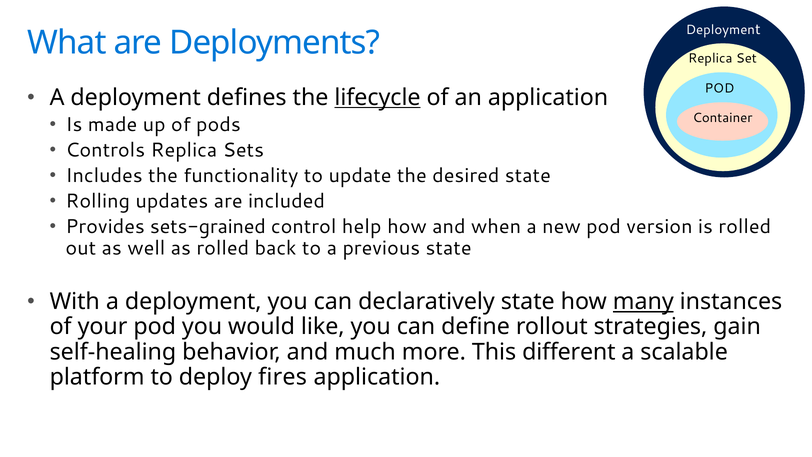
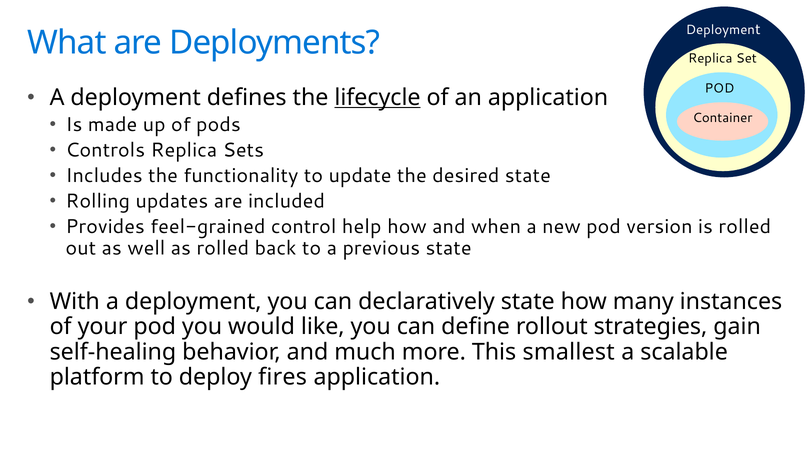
sets-grained: sets-grained -> feel-grained (208, 227)
many underline: present -> none (643, 301)
different: different -> smallest (569, 352)
